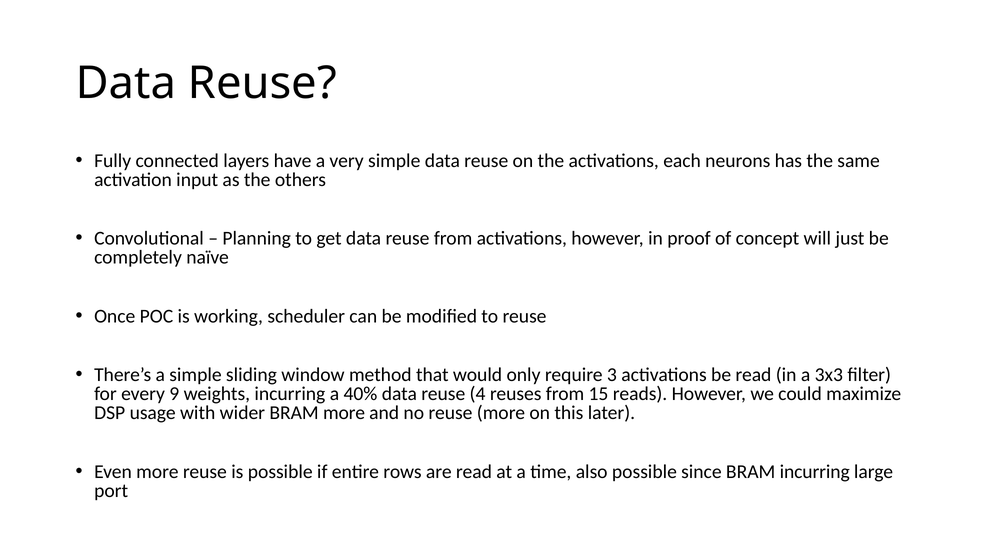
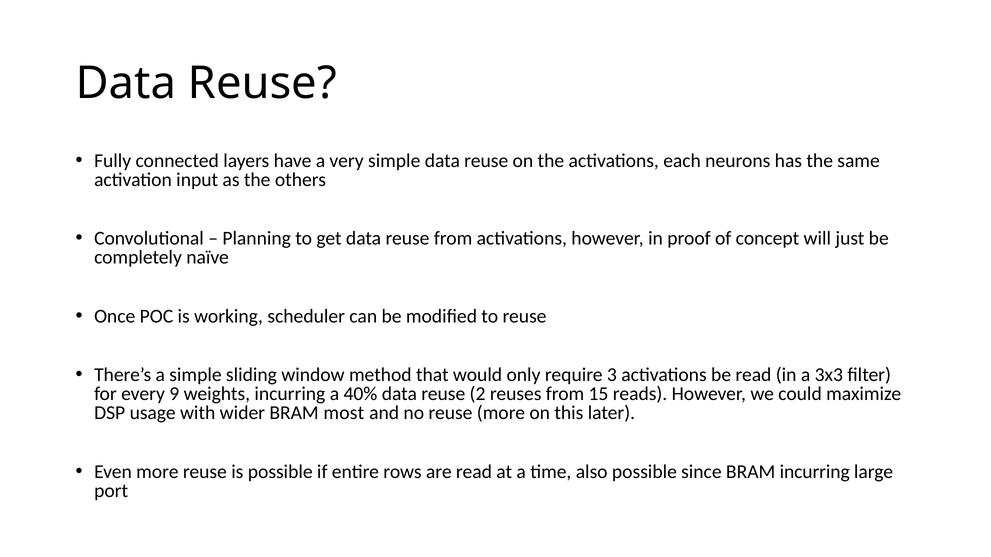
4: 4 -> 2 (478, 394)
BRAM more: more -> most (344, 413)
